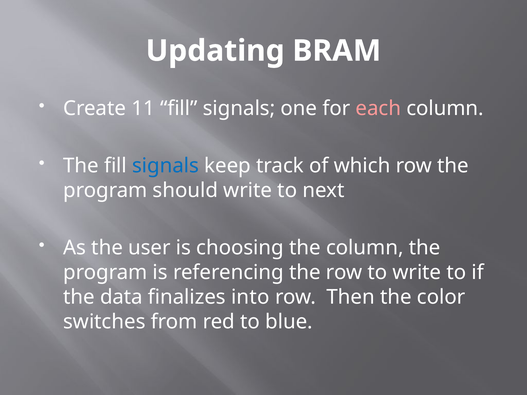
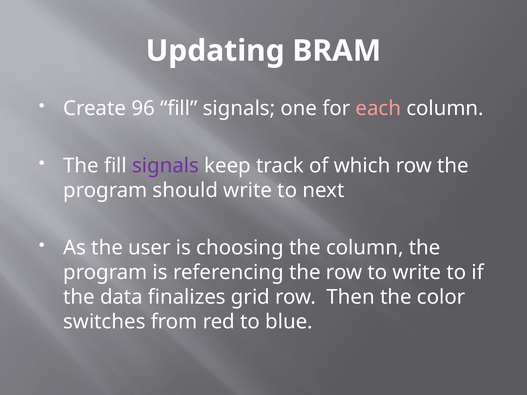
11: 11 -> 96 (143, 109)
signals colour: blue -> purple (166, 166)
into: into -> grid (250, 297)
